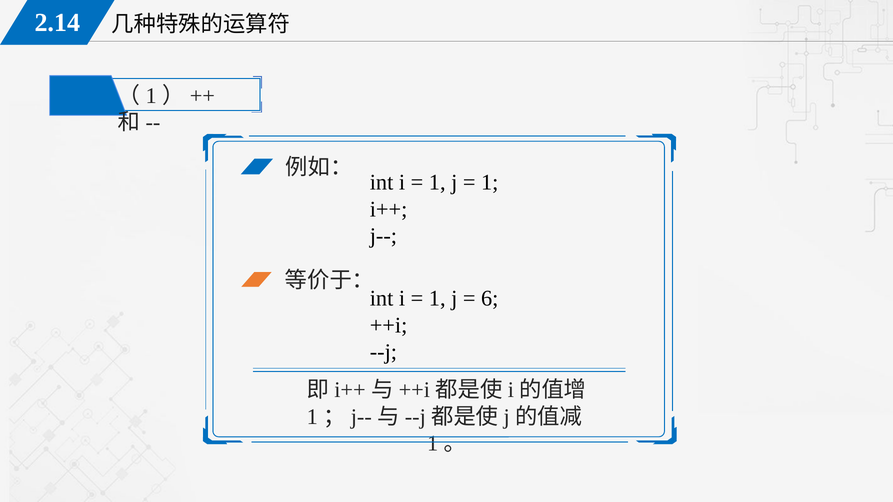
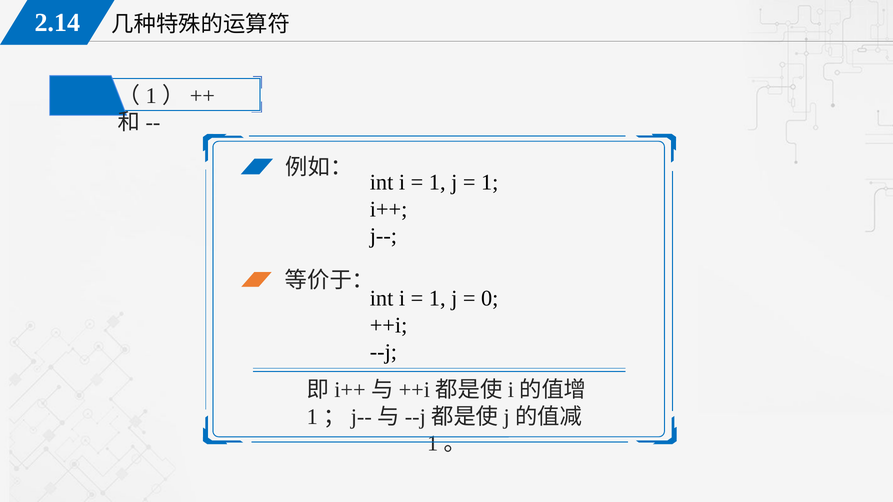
6: 6 -> 0 (490, 299)
